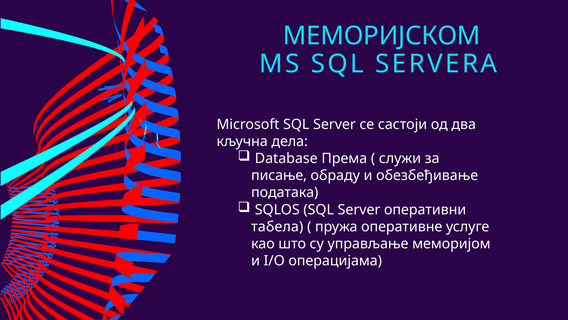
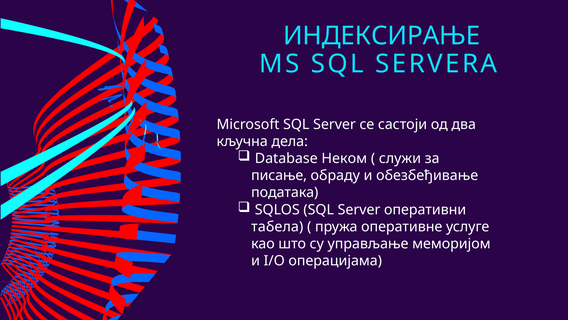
МЕМОРИЈСКОМ: МЕМОРИЈСКОМ -> ИНДЕКСИРАЊЕ (382, 36)
Према: Према -> Неком (344, 158)
